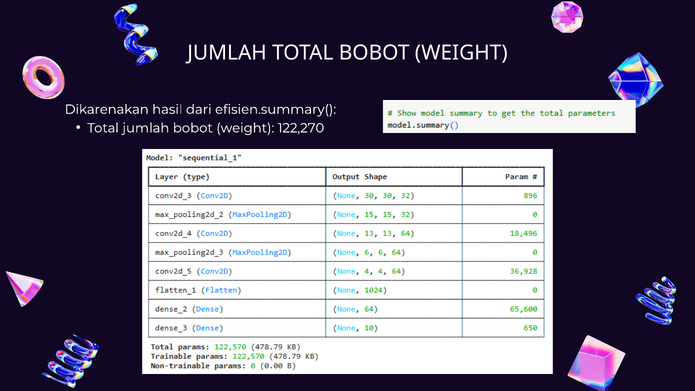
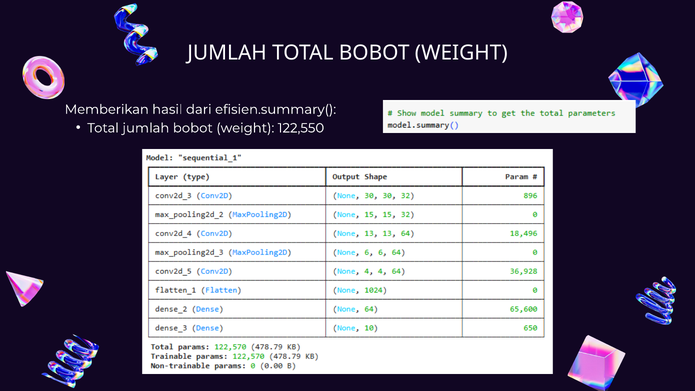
Dikarenakan: Dikarenakan -> Memberikan (107, 109)
122,270: 122,270 -> 122,550 (301, 128)
